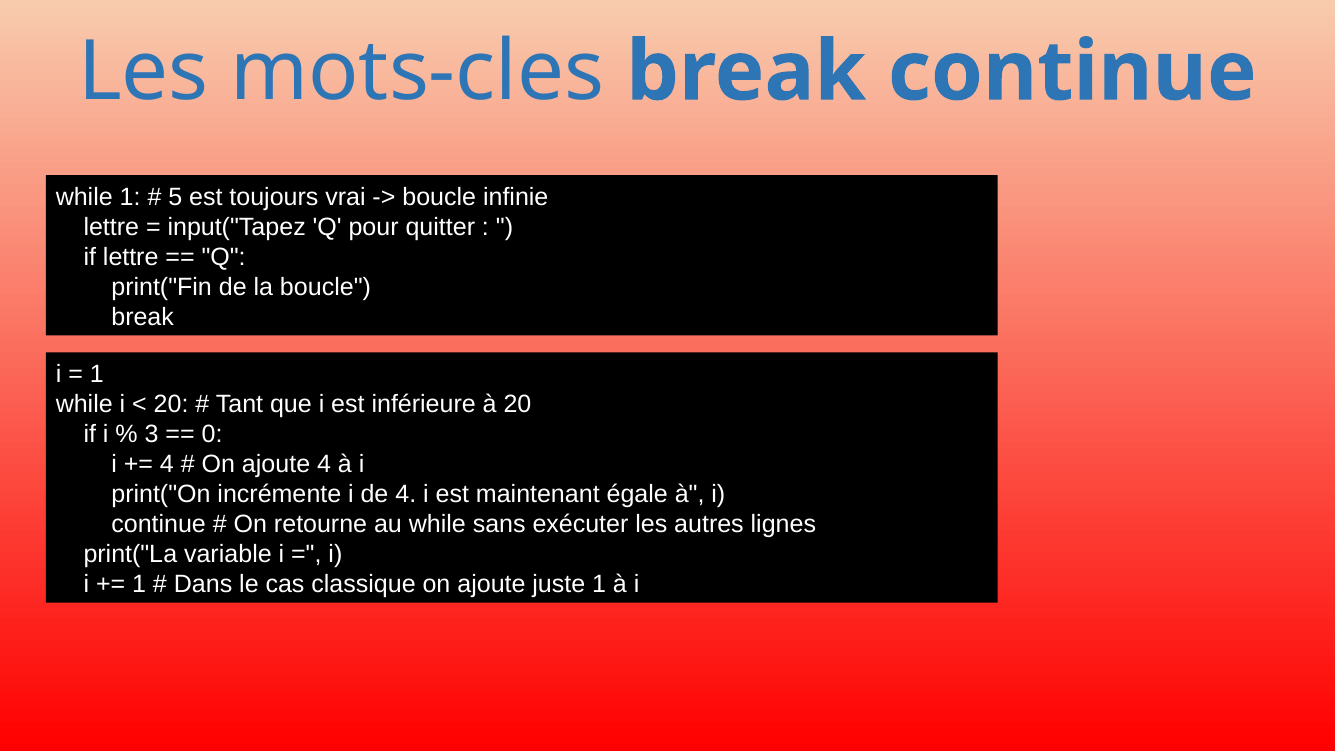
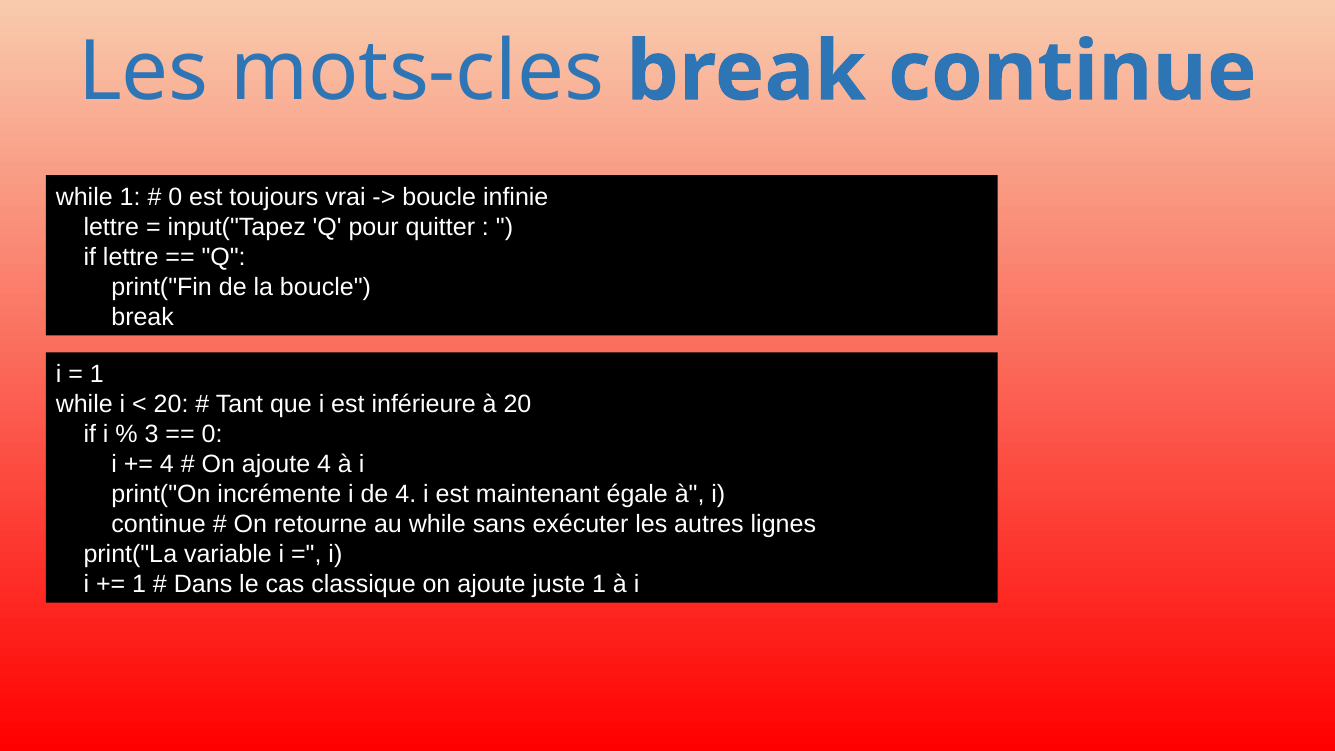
5: 5 -> 0 (175, 197)
